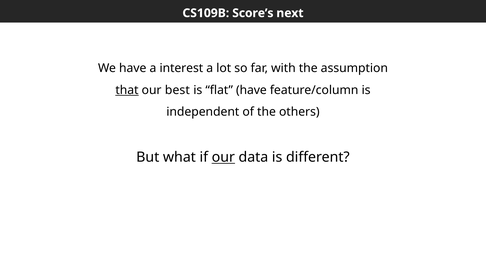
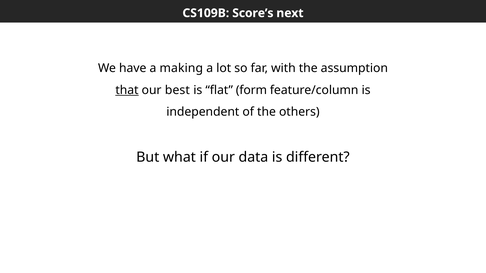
interest: interest -> making (181, 68)
flat have: have -> form (251, 90)
our underline: present -> none (223, 157)
